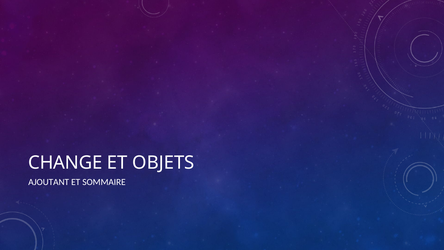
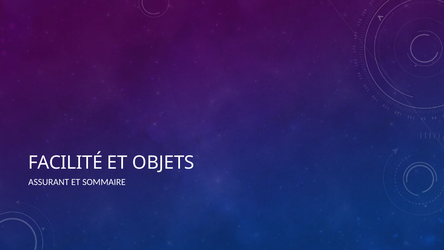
CHANGE: CHANGE -> FACILITÉ (65, 163)
AJOUTANT: AJOUTANT -> ASSURANT (49, 182)
